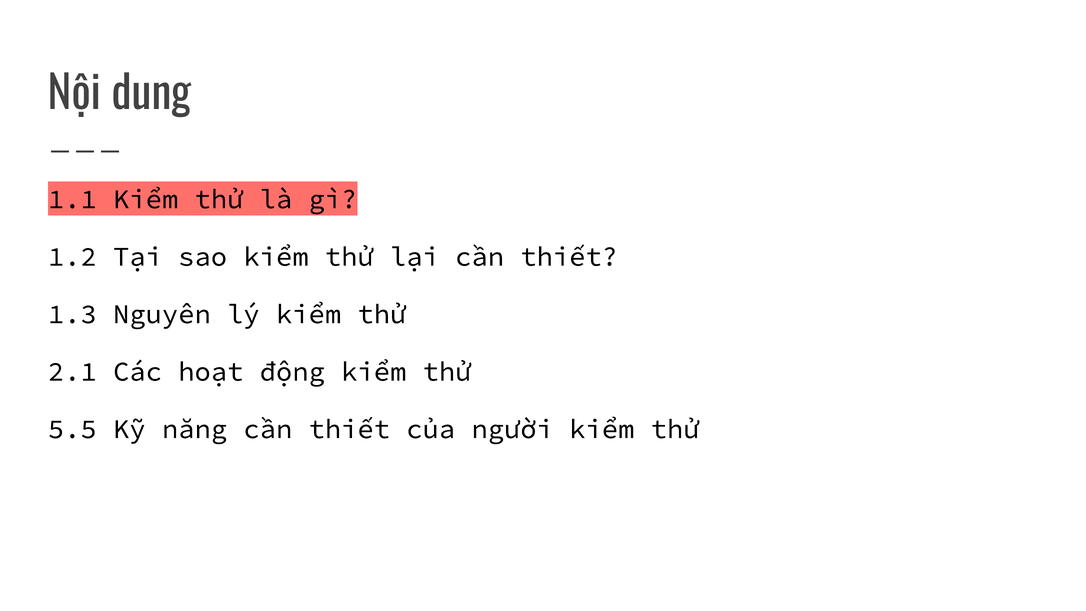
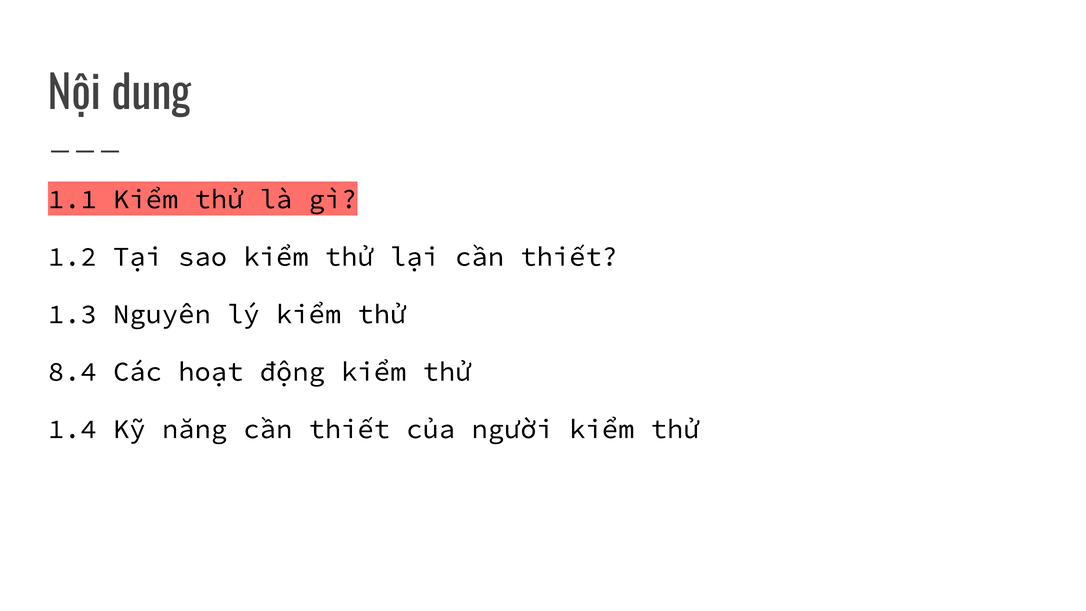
2.1: 2.1 -> 8.4 (72, 372)
5.5: 5.5 -> 1.4 (72, 429)
